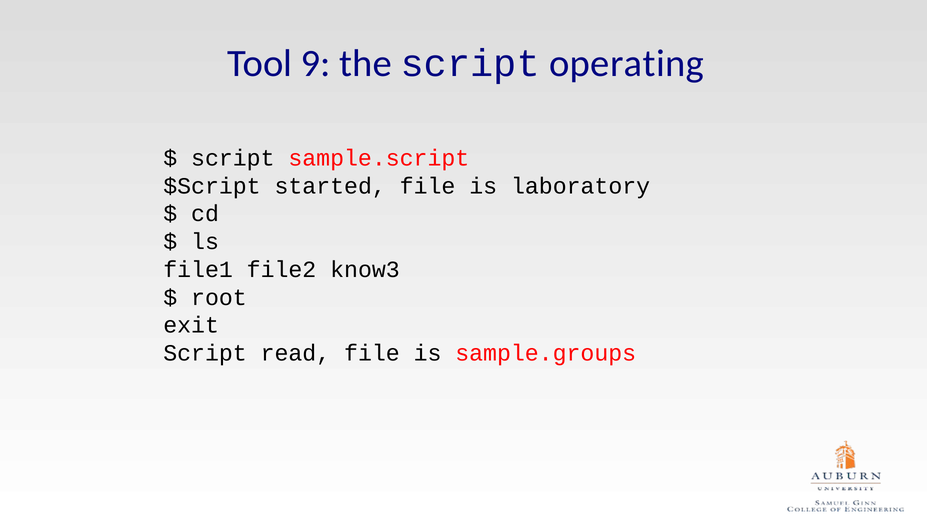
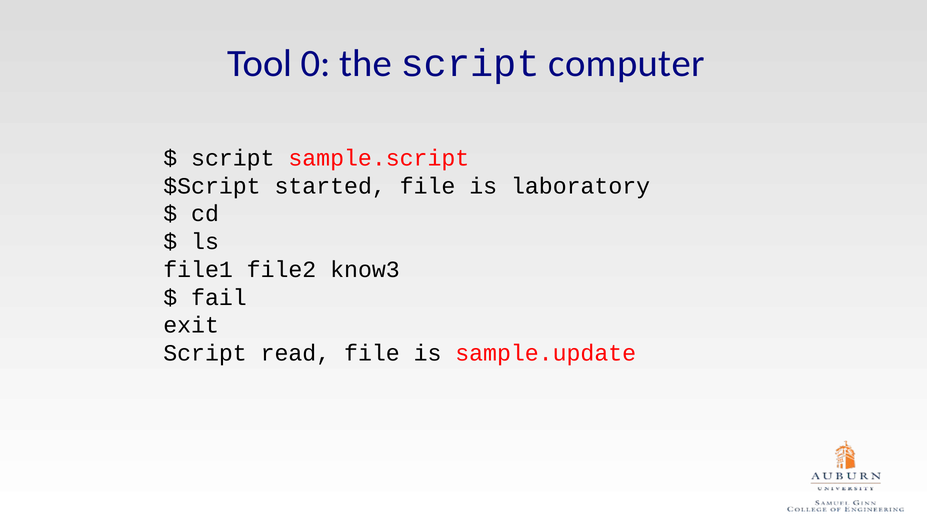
9: 9 -> 0 (316, 64)
operating: operating -> computer (627, 64)
root: root -> fail (219, 297)
sample.groups: sample.groups -> sample.update (546, 353)
